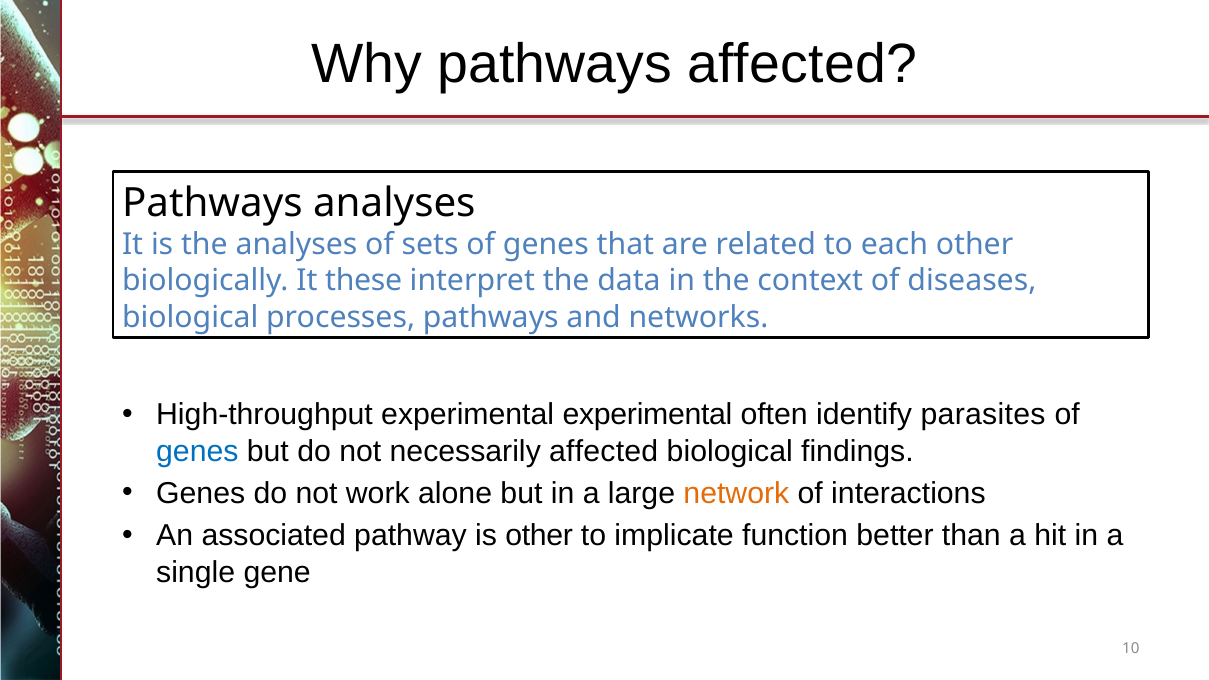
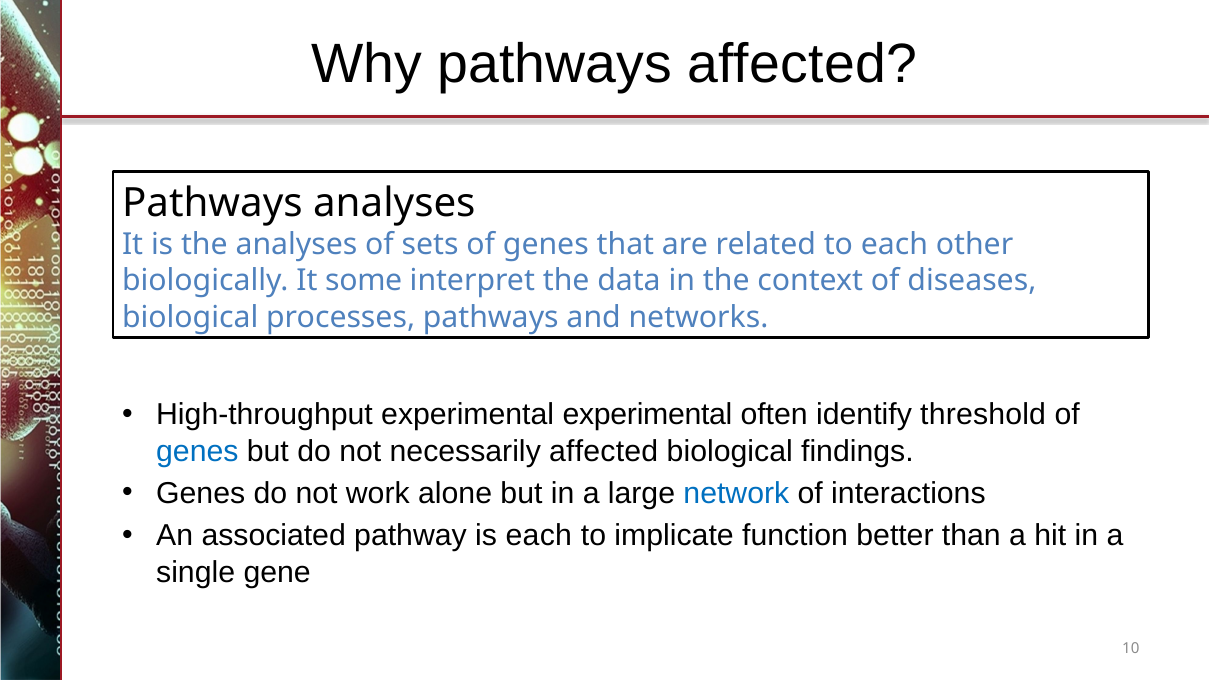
these: these -> some (364, 281)
parasites: parasites -> threshold (983, 415)
network colour: orange -> blue (736, 494)
is other: other -> each (539, 536)
